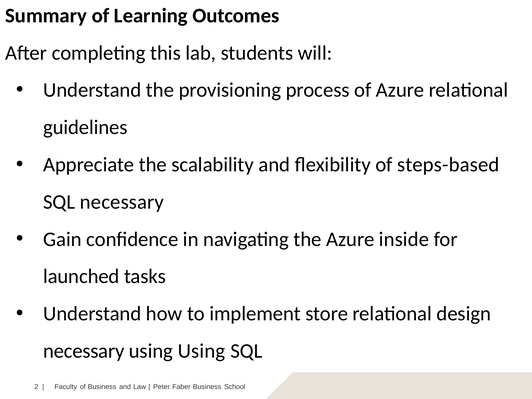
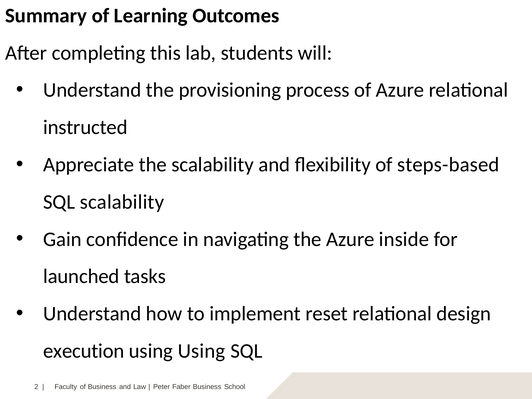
guidelines: guidelines -> instructed (85, 127)
SQL necessary: necessary -> scalability (122, 202)
store: store -> reset (327, 314)
necessary: necessary -> execution (84, 351)
